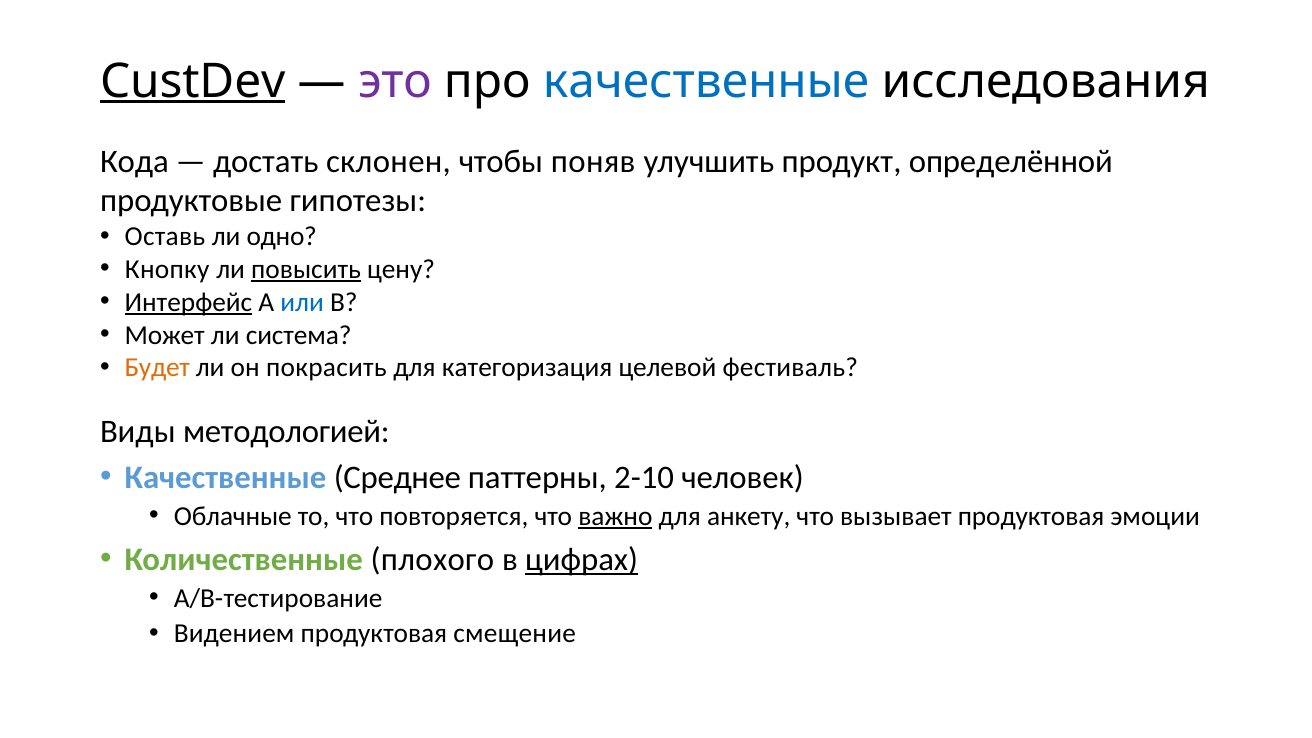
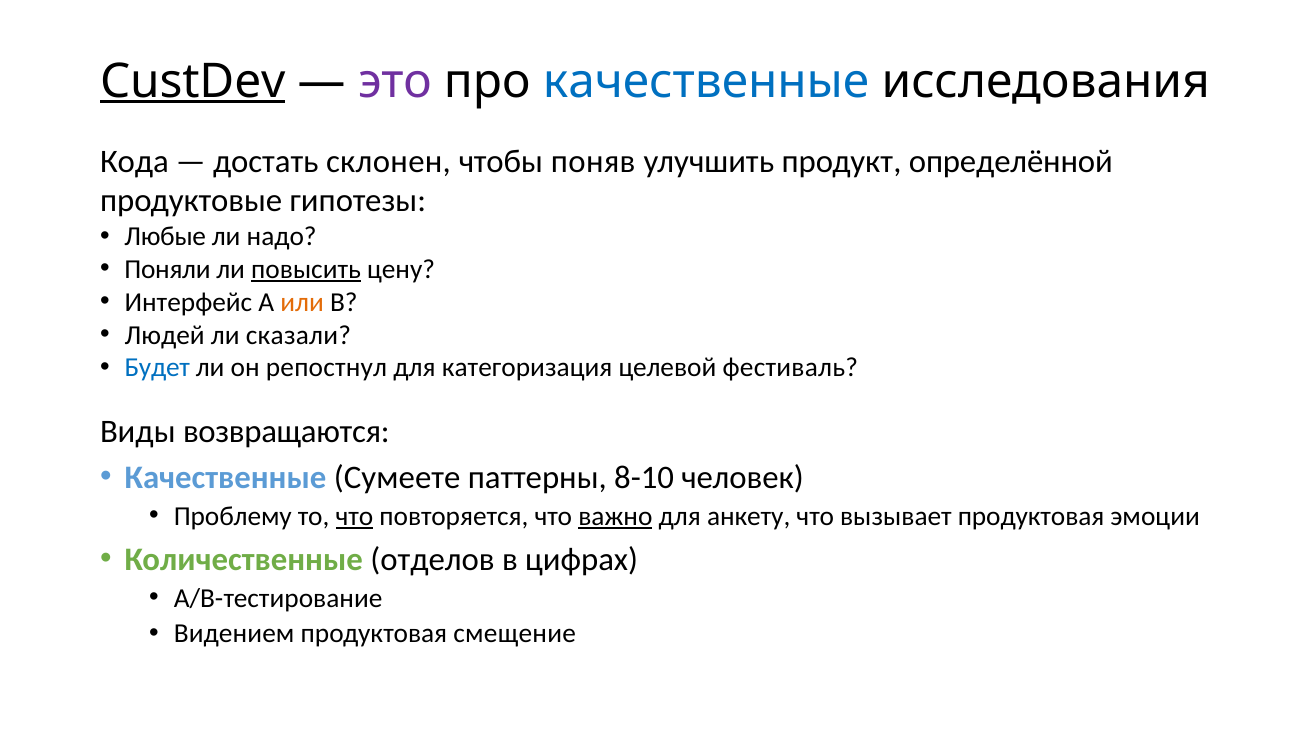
Оставь: Оставь -> Любые (165, 237)
одно: одно -> надо (282, 237)
Кнопку: Кнопку -> Поняли (167, 269)
Интерфейс underline: present -> none (188, 302)
или colour: blue -> orange (302, 302)
Может: Может -> Людей (165, 335)
система: система -> сказали (299, 335)
Будет colour: orange -> blue (157, 368)
покрасить: покрасить -> репостнул (327, 368)
методологией: методологией -> возвращаются (286, 432)
Среднее: Среднее -> Сумеете (397, 478)
2-10: 2-10 -> 8-10 (644, 478)
Облачные: Облачные -> Проблему (233, 516)
что underline: none -> present (354, 516)
плохого: плохого -> отделов (433, 560)
цифрах underline: present -> none (582, 560)
